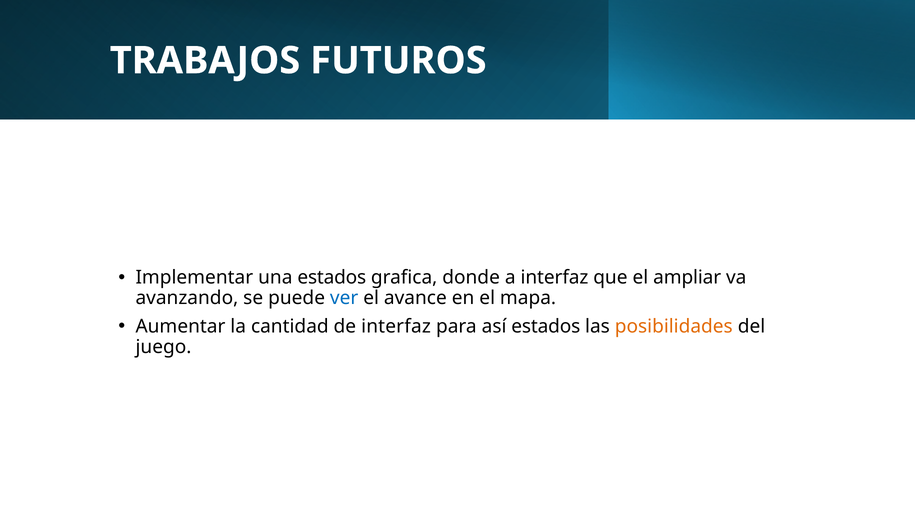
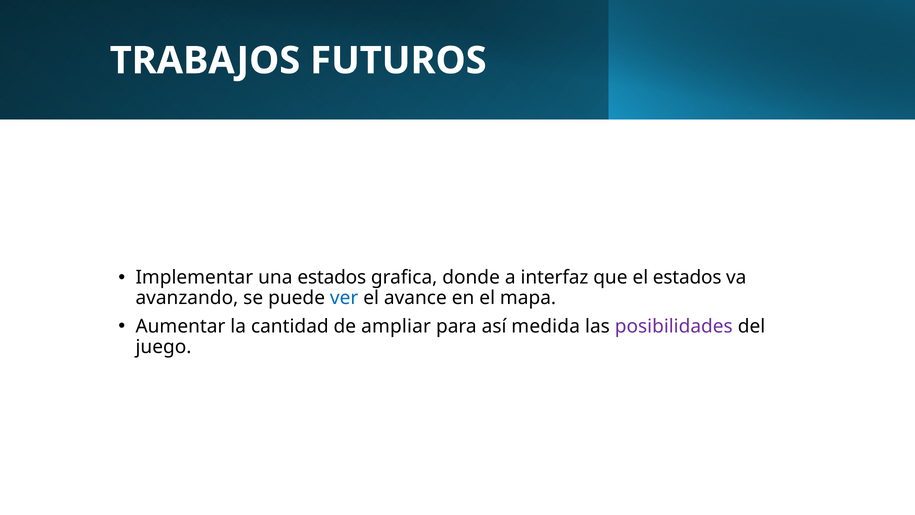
el ampliar: ampliar -> estados (687, 277)
de interfaz: interfaz -> ampliar (396, 326)
así estados: estados -> medida (546, 326)
posibilidades colour: orange -> purple (674, 326)
